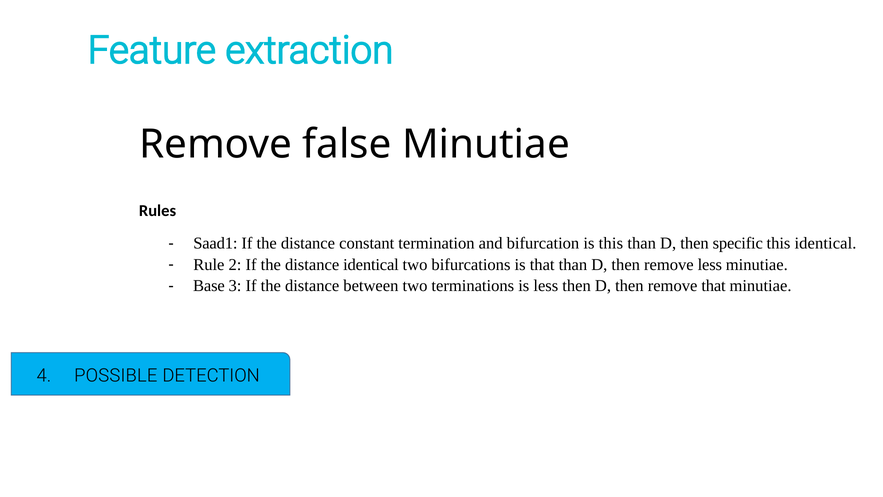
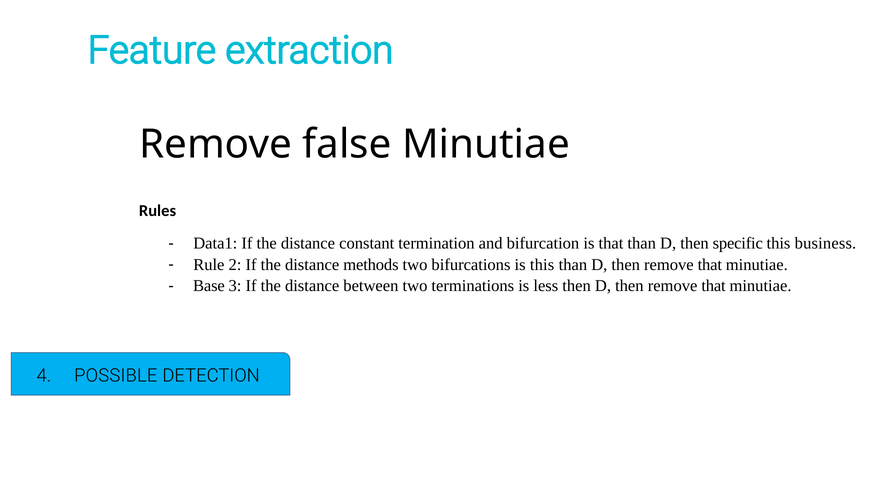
Saad1: Saad1 -> Data1 (215, 243)
is this: this -> that (611, 243)
this identical: identical -> business (825, 243)
distance identical: identical -> methods (371, 264)
is that: that -> this (542, 264)
less: less -> that (710, 264)
